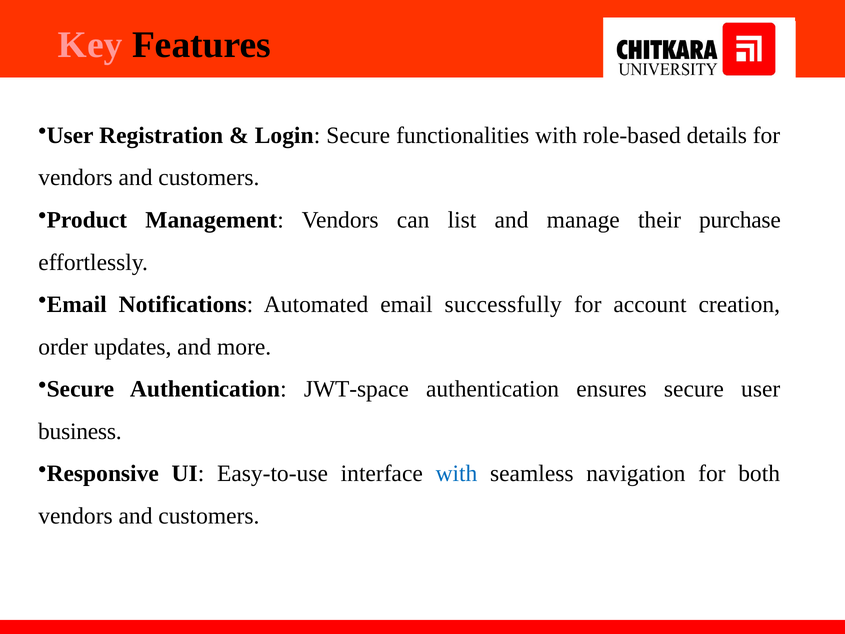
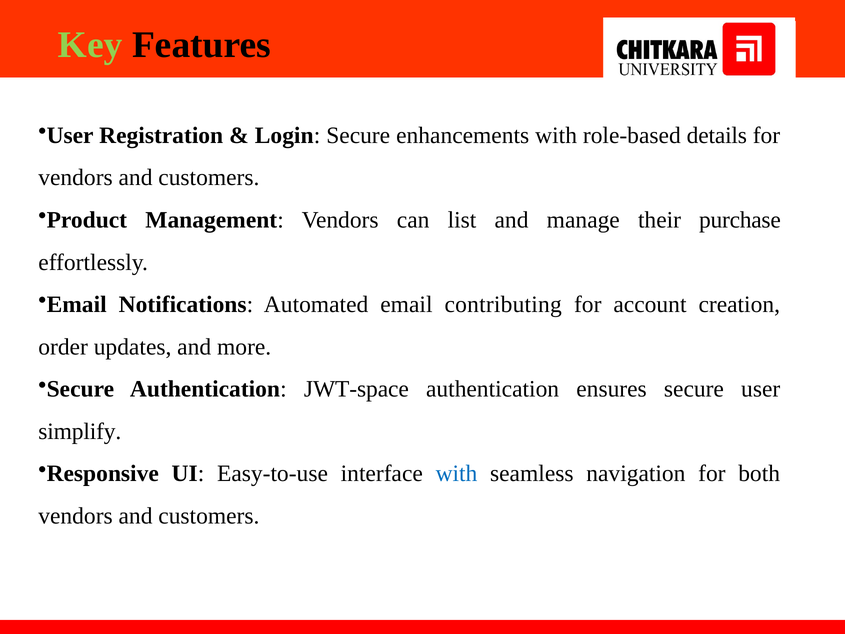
Key colour: pink -> light green (90, 45)
functionalities: functionalities -> enhancements (463, 135)
successfully: successfully -> contributing (503, 304)
business: business -> simplify (80, 431)
